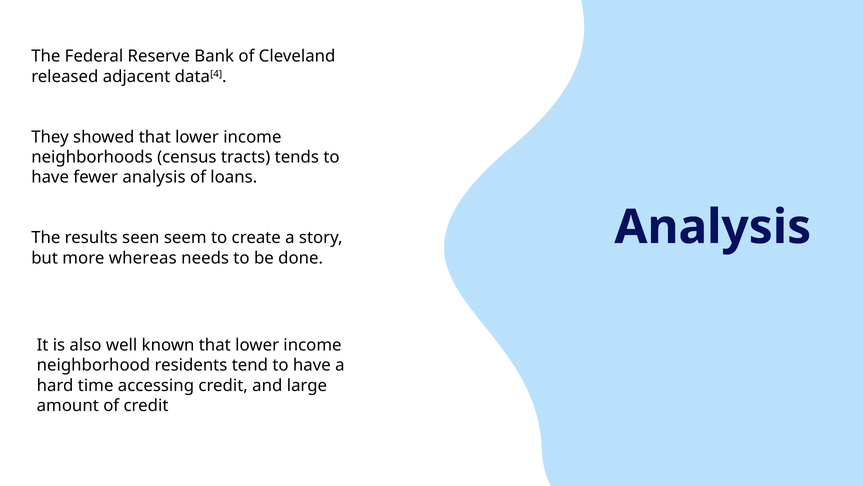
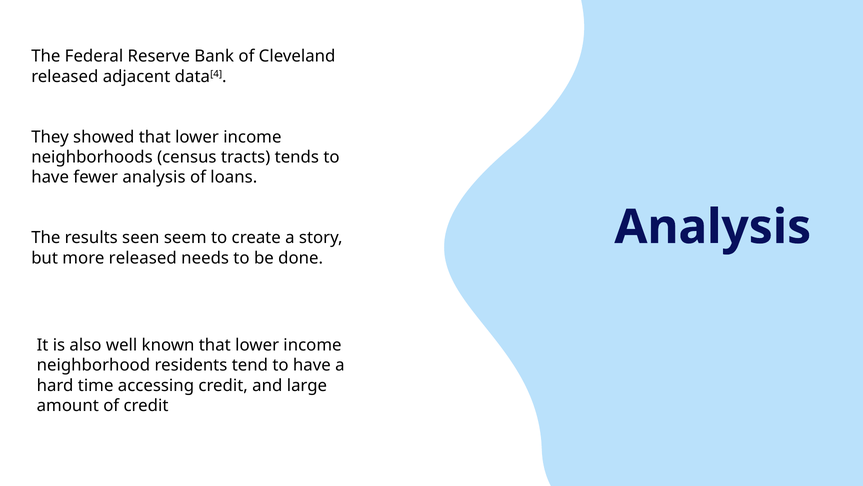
more whereas: whereas -> released (143, 258)
